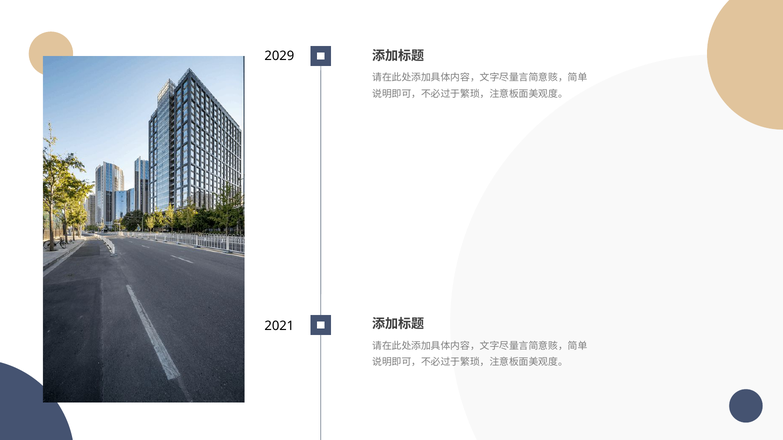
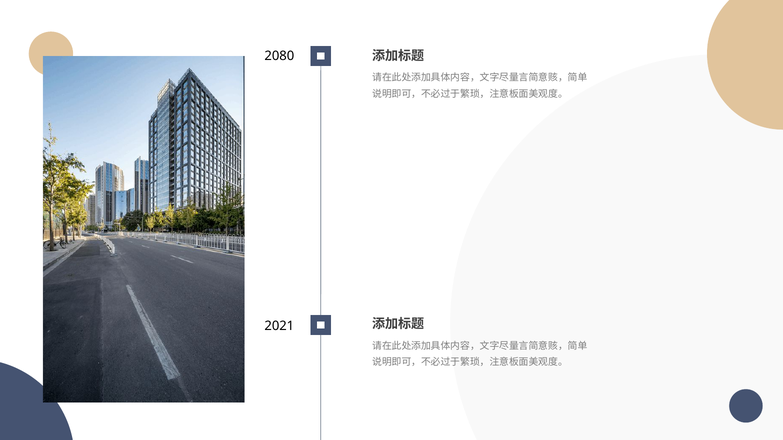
2029: 2029 -> 2080 (279, 56)
